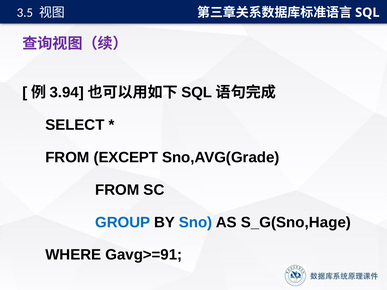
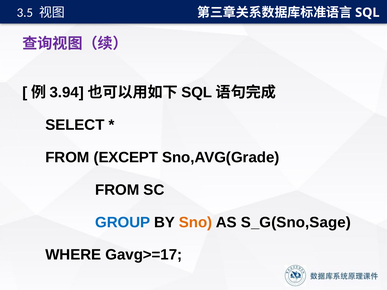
Sno colour: blue -> orange (196, 223)
S_G(Sno,Hage: S_G(Sno,Hage -> S_G(Sno,Sage (296, 223)
Gavg>=91: Gavg>=91 -> Gavg>=17 (144, 255)
